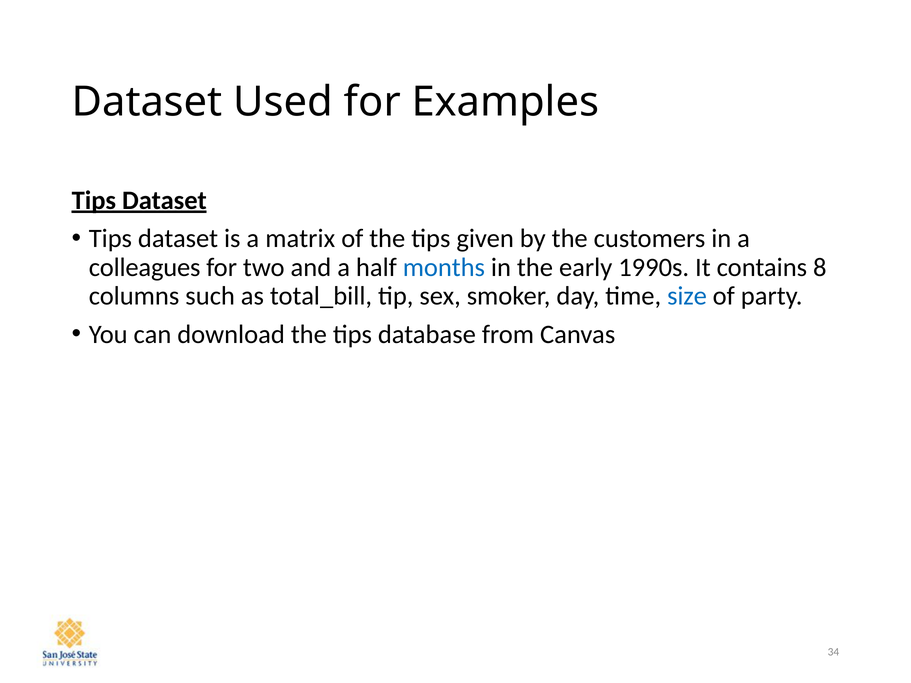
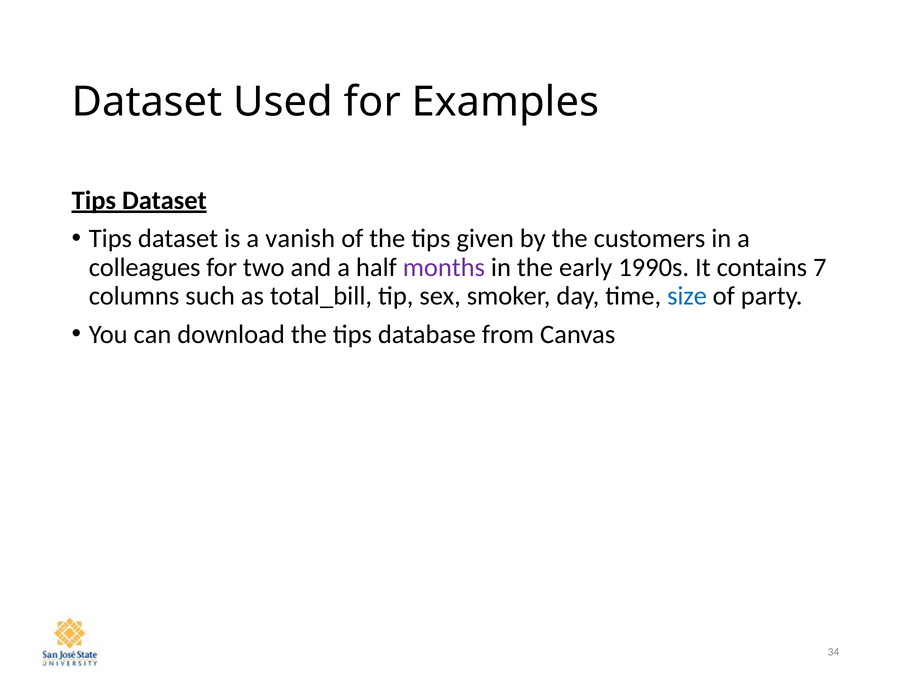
matrix: matrix -> vanish (300, 239)
months colour: blue -> purple (444, 268)
8: 8 -> 7 (820, 268)
